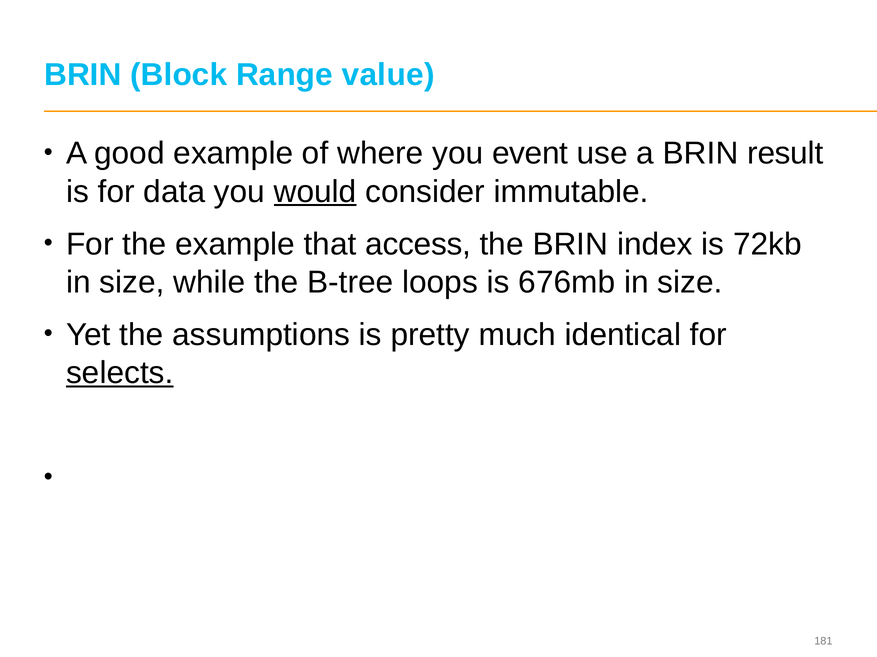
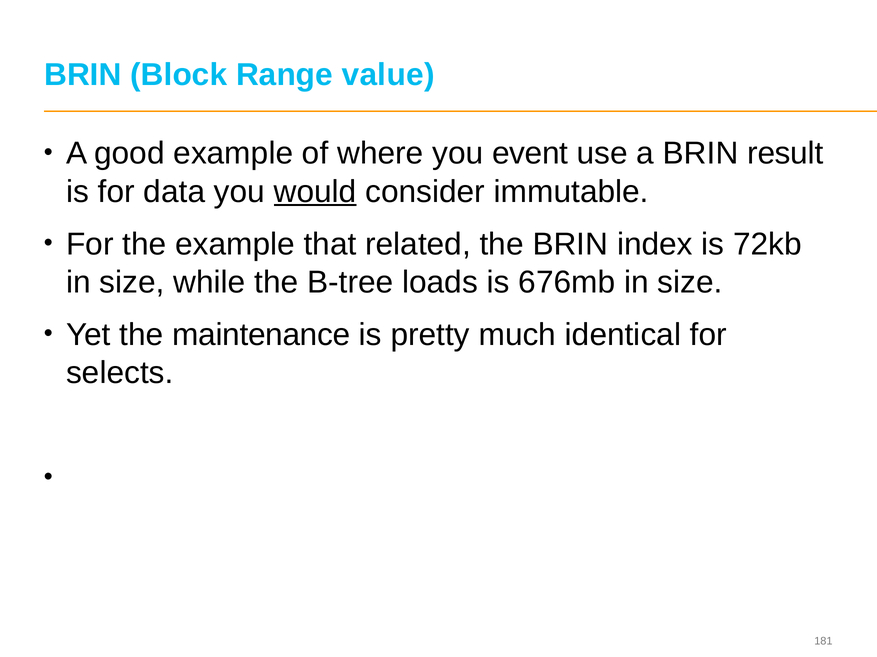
access: access -> related (418, 245)
loops: loops -> loads (440, 283)
assumptions: assumptions -> maintenance (261, 335)
selects underline: present -> none (120, 373)
